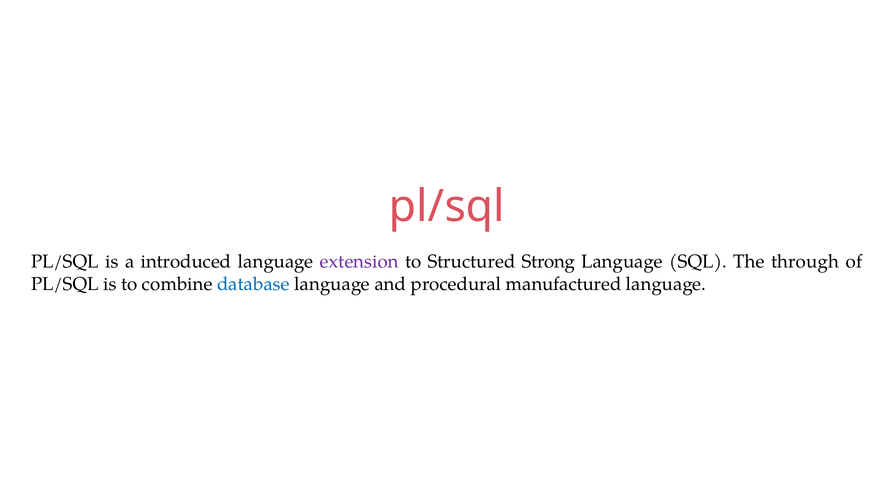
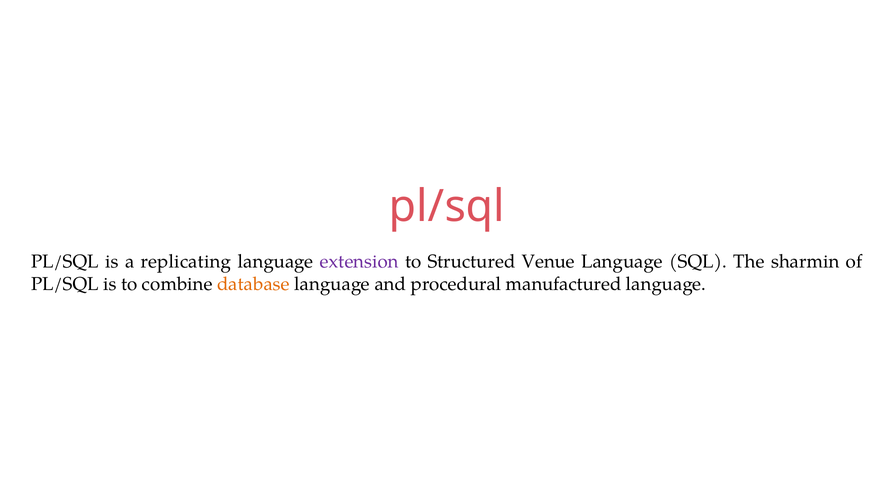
introduced: introduced -> replicating (186, 262)
Strong: Strong -> Venue (548, 262)
through: through -> sharmin (805, 262)
database colour: blue -> orange (253, 284)
